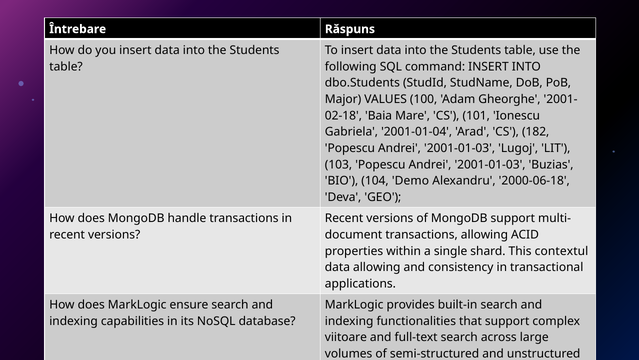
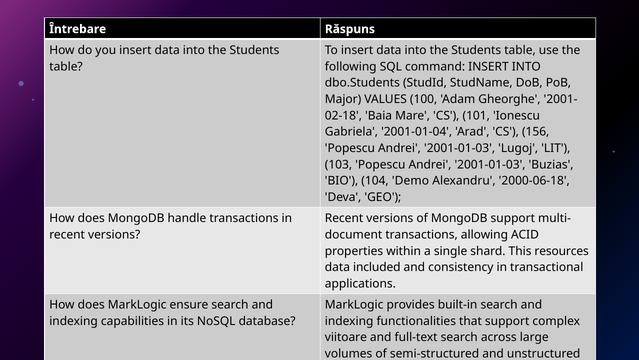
182: 182 -> 156 (536, 132)
contextul: contextul -> resources (562, 251)
data allowing: allowing -> included (377, 267)
